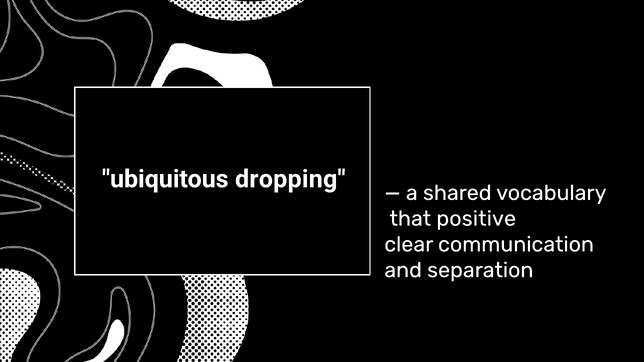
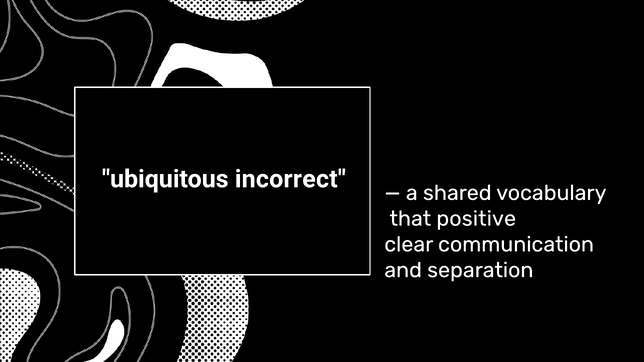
dropping: dropping -> incorrect (290, 179)
